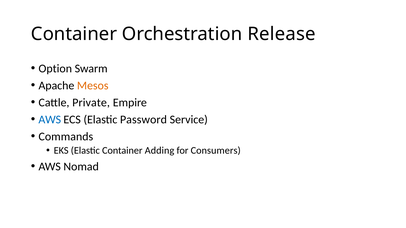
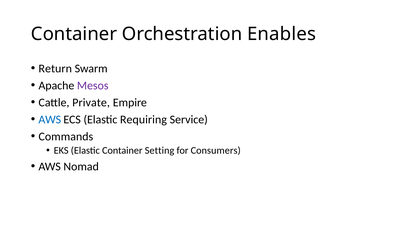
Release: Release -> Enables (282, 34)
Option: Option -> Return (55, 69)
Mesos colour: orange -> purple (93, 86)
Password: Password -> Requiring (143, 120)
Adding: Adding -> Setting (160, 151)
